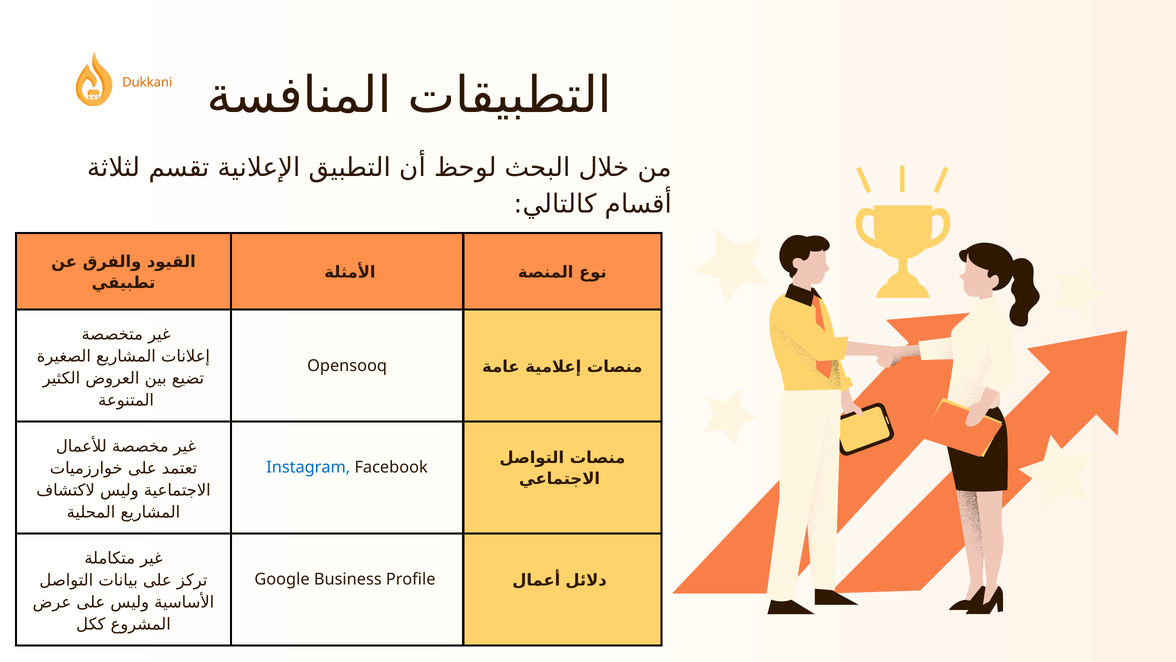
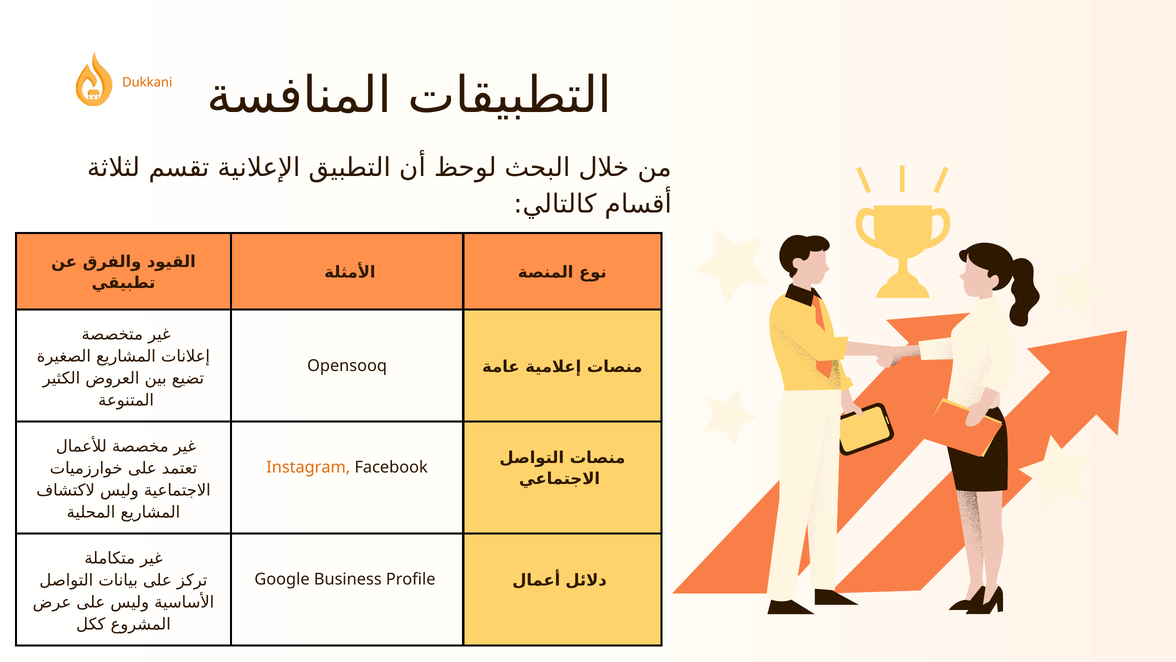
Instagram colour: blue -> orange (308, 467)
